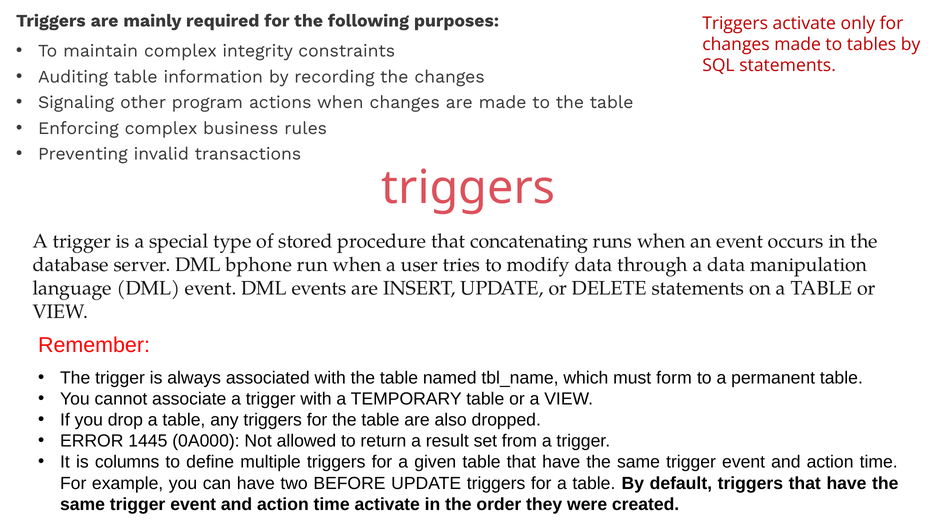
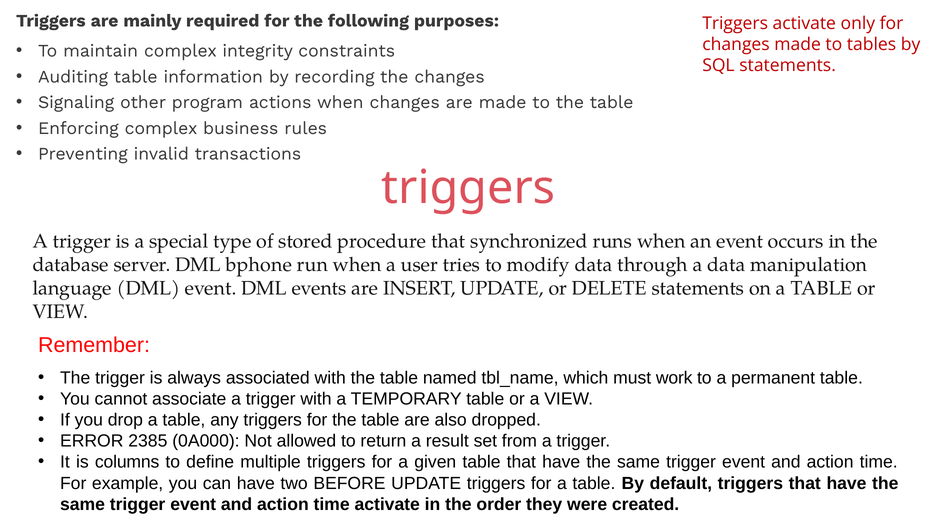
concatenating: concatenating -> synchronized (529, 241)
form: form -> work (674, 378)
1445: 1445 -> 2385 (148, 441)
